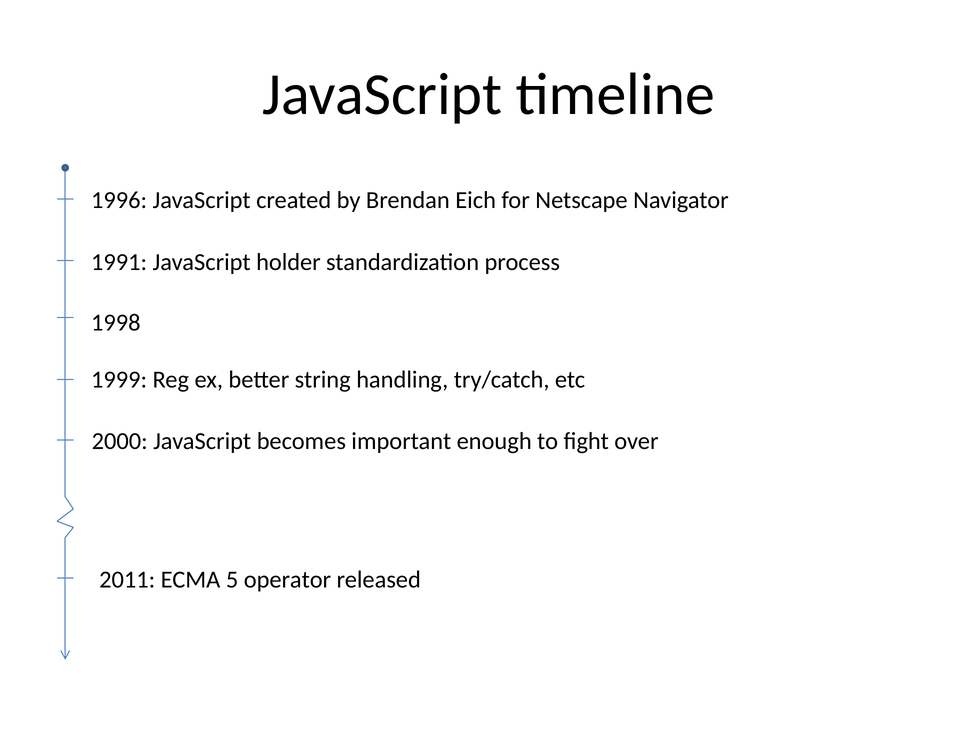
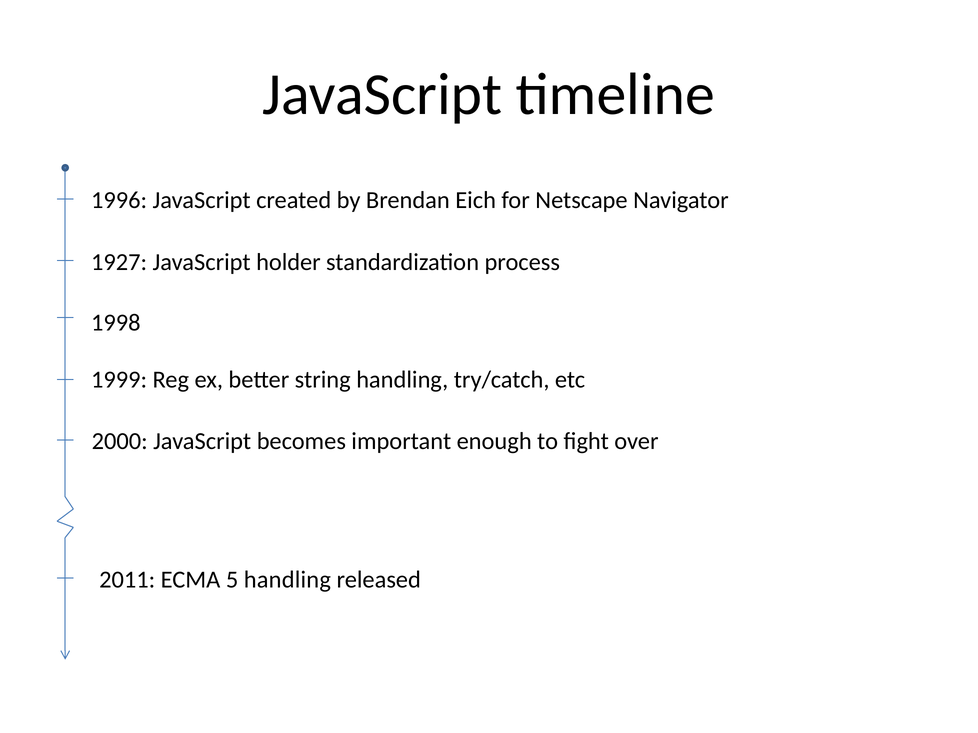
1991: 1991 -> 1927 (119, 262)
5 operator: operator -> handling (287, 580)
